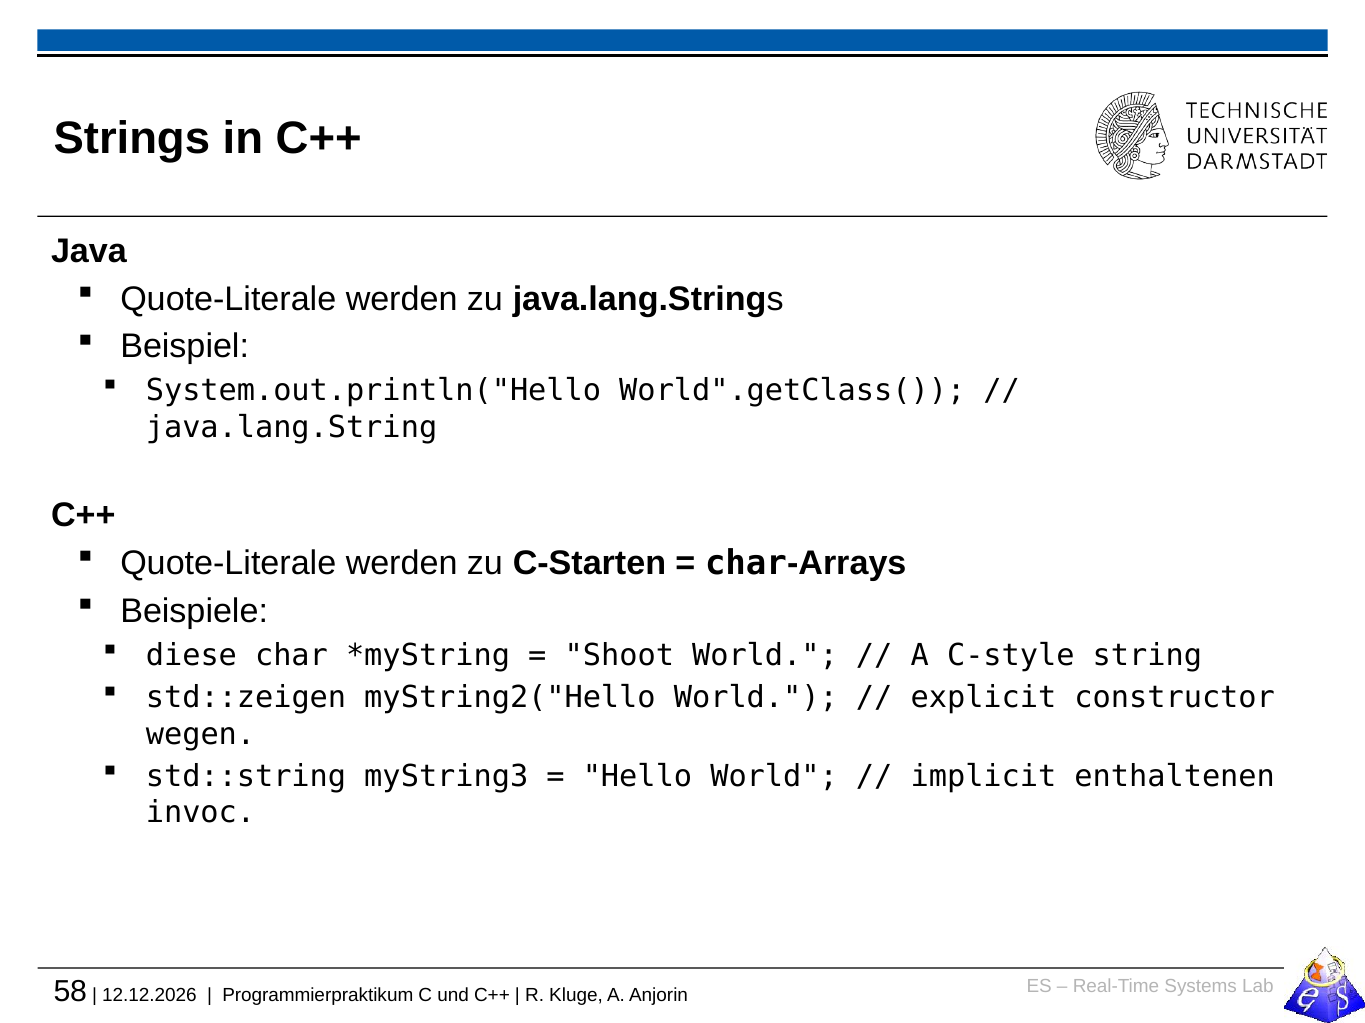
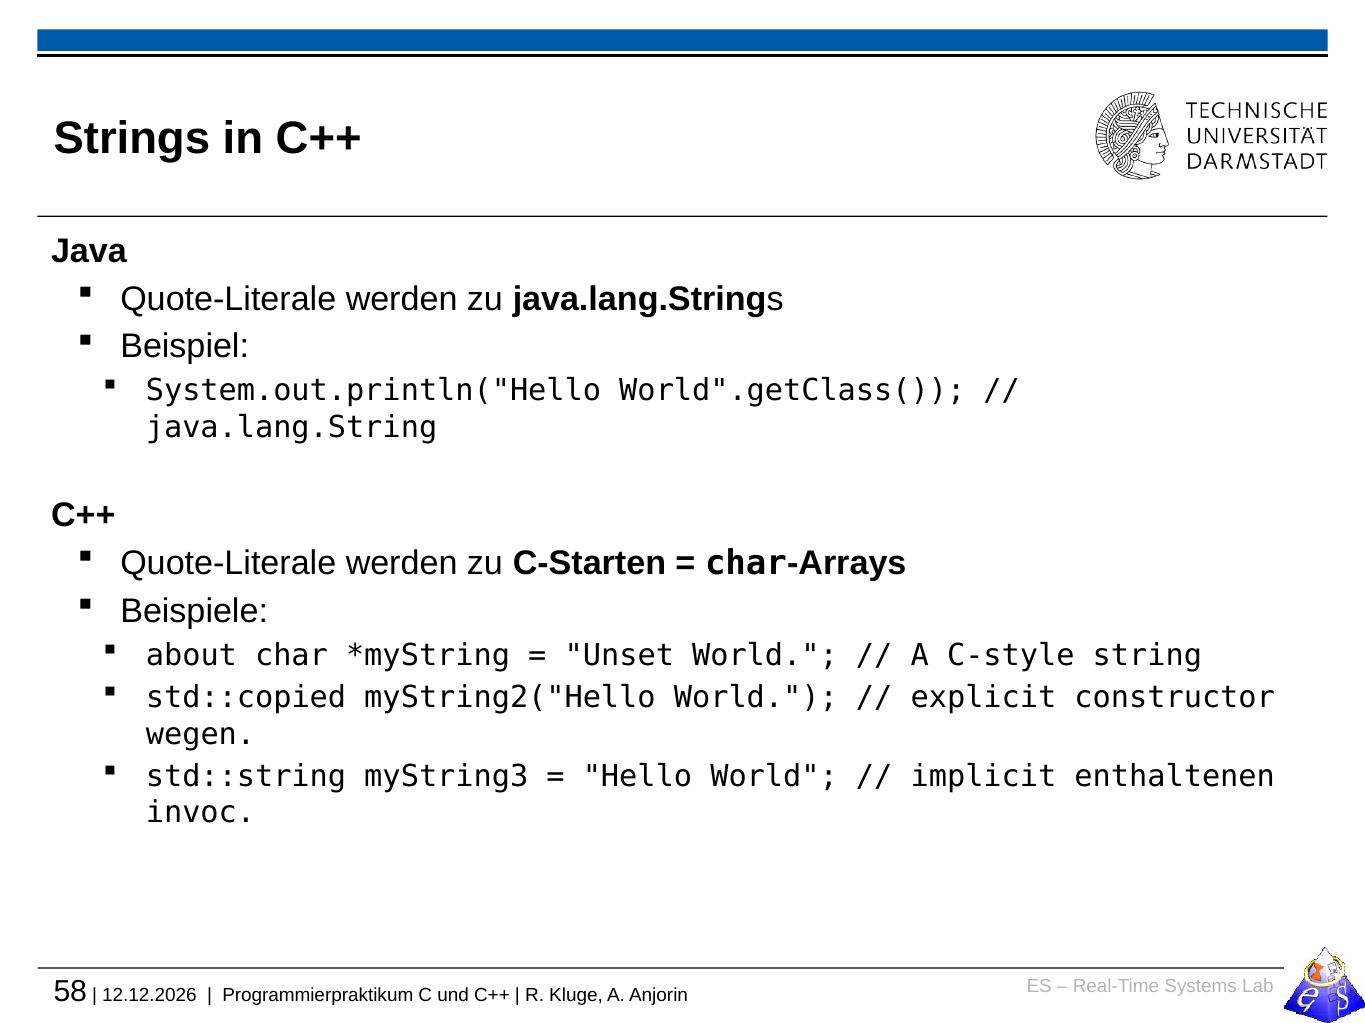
diese: diese -> about (191, 656)
Shoot: Shoot -> Unset (619, 656)
std::zeigen: std::zeigen -> std::copied (246, 698)
